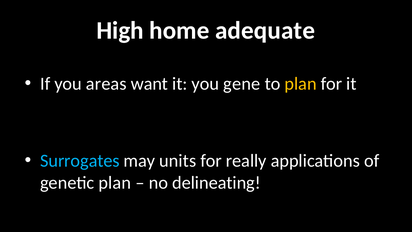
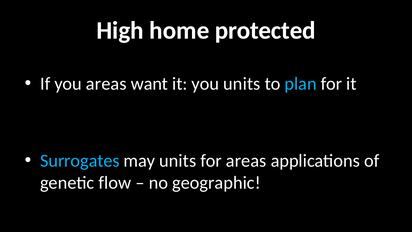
adequate: adequate -> protected (265, 30)
you gene: gene -> units (242, 84)
plan colour: yellow -> light blue (301, 84)
for really: really -> areas (246, 161)
genetic plan: plan -> flow (115, 183)
delineating: delineating -> geographic (216, 183)
